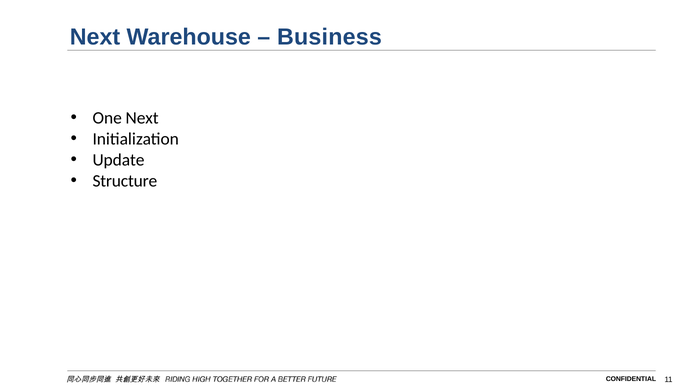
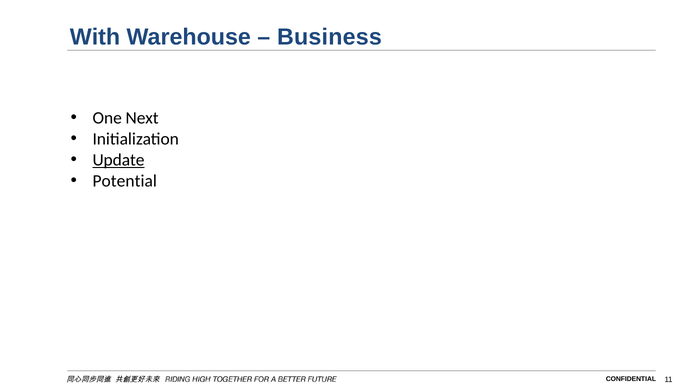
Next: Next -> With (95, 37)
Update underline: none -> present (118, 160)
Structure: Structure -> Potential (125, 181)
